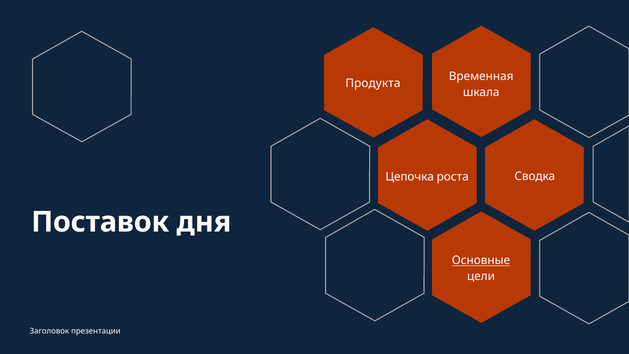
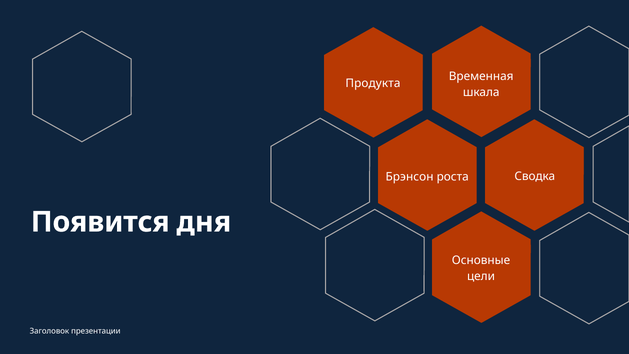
Цепочка: Цепочка -> Брэнсон (410, 177)
Поставок: Поставок -> Появится (100, 222)
Основные underline: present -> none (481, 260)
